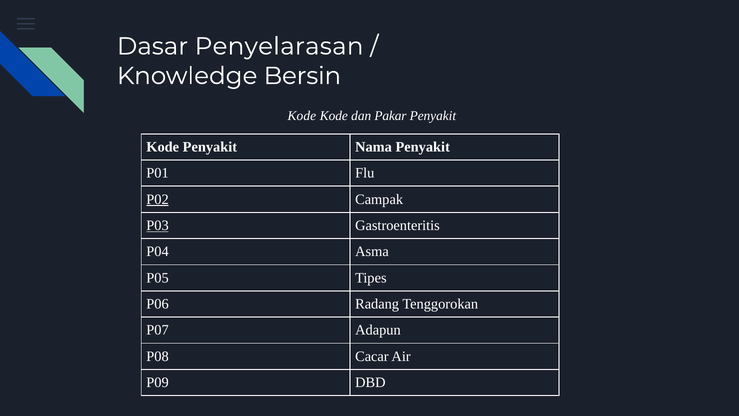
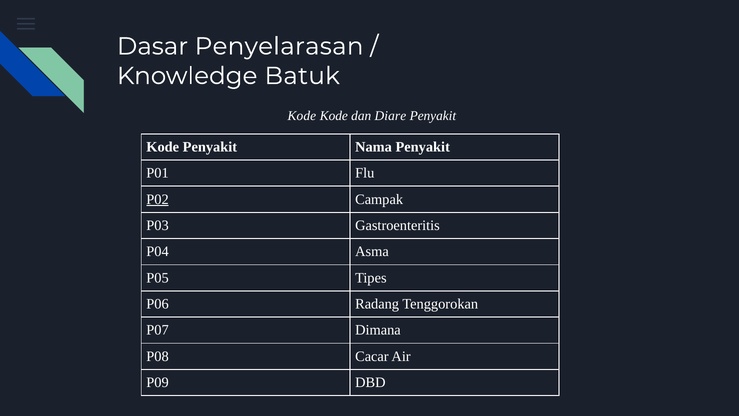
Bersin: Bersin -> Batuk (302, 76)
Pakar: Pakar -> Diare (390, 116)
P03 underline: present -> none (158, 225)
Adapun: Adapun -> Dimana (378, 330)
